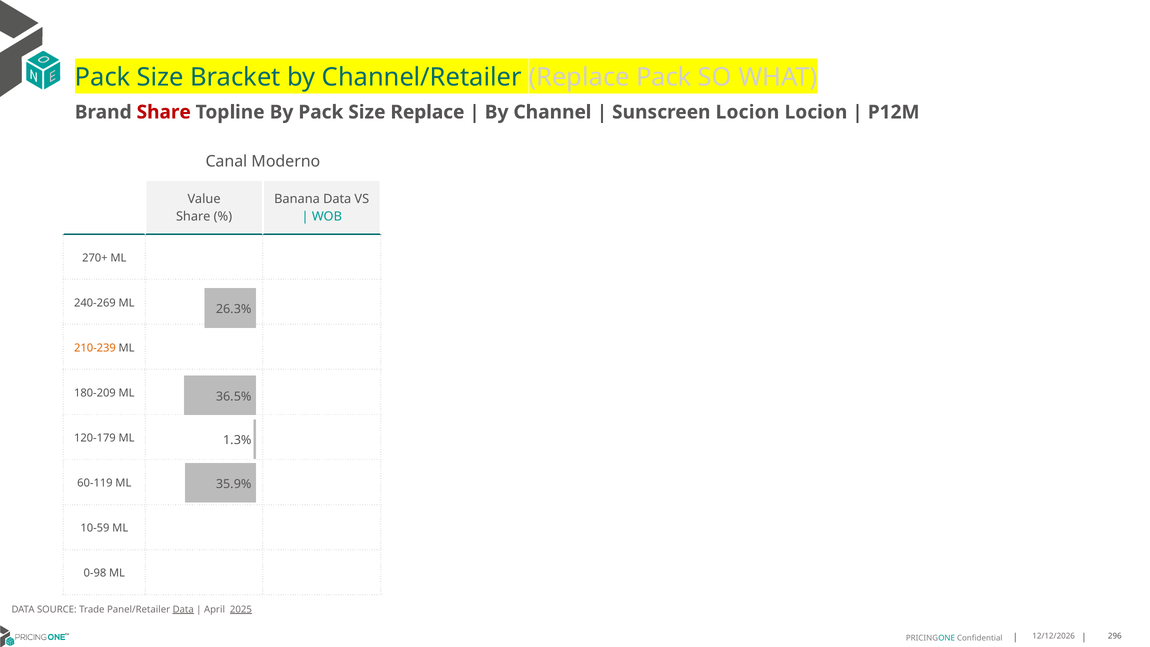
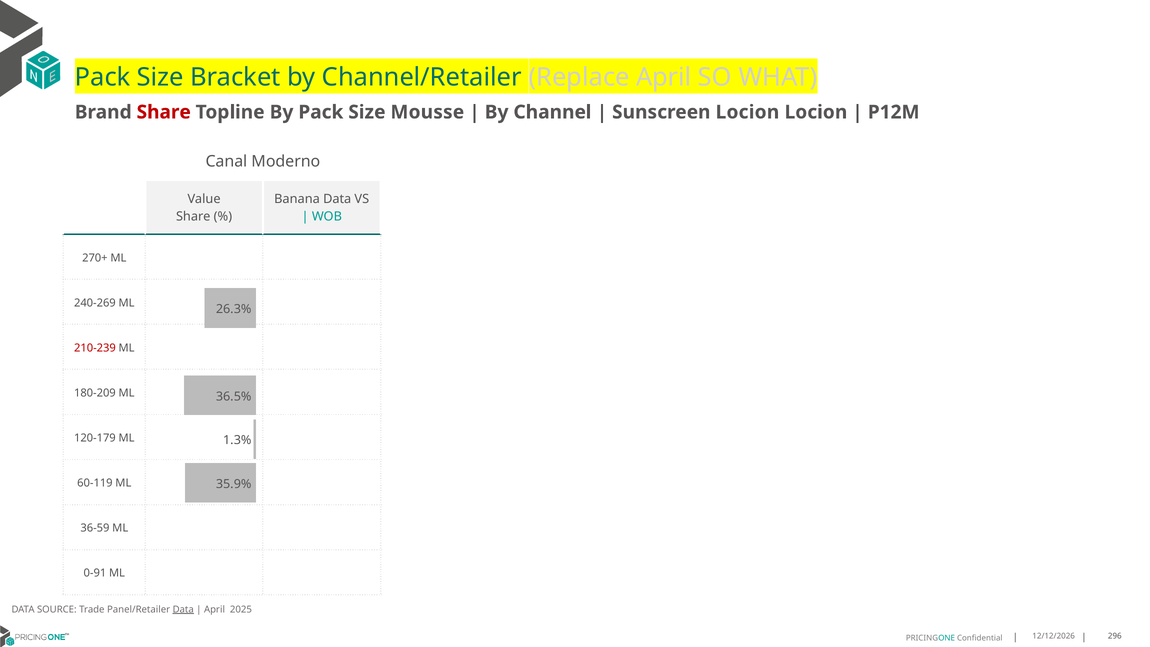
Replace Pack: Pack -> April (664, 77)
Size Replace: Replace -> Mousse (427, 112)
210-239 colour: orange -> red (95, 348)
10-59: 10-59 -> 36-59 (95, 528)
0-98: 0-98 -> 0-91 (95, 573)
2025 underline: present -> none (241, 609)
